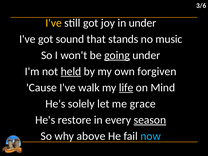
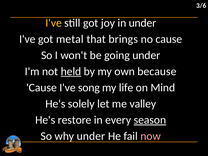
sound: sound -> metal (70, 39)
stands: stands -> brings (123, 39)
no music: music -> cause (169, 39)
going underline: present -> none (117, 55)
forgiven: forgiven -> because (157, 71)
walk: walk -> song (89, 88)
life underline: present -> none (126, 88)
grace: grace -> valley (143, 104)
why above: above -> under (91, 136)
now colour: light blue -> pink (151, 136)
